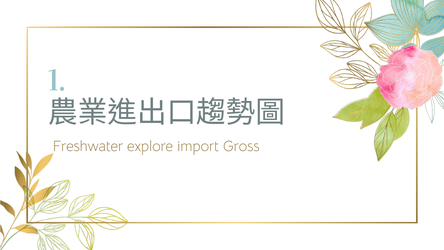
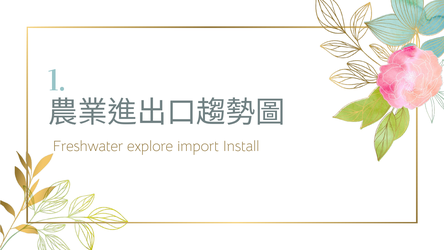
Gross: Gross -> Install (241, 146)
